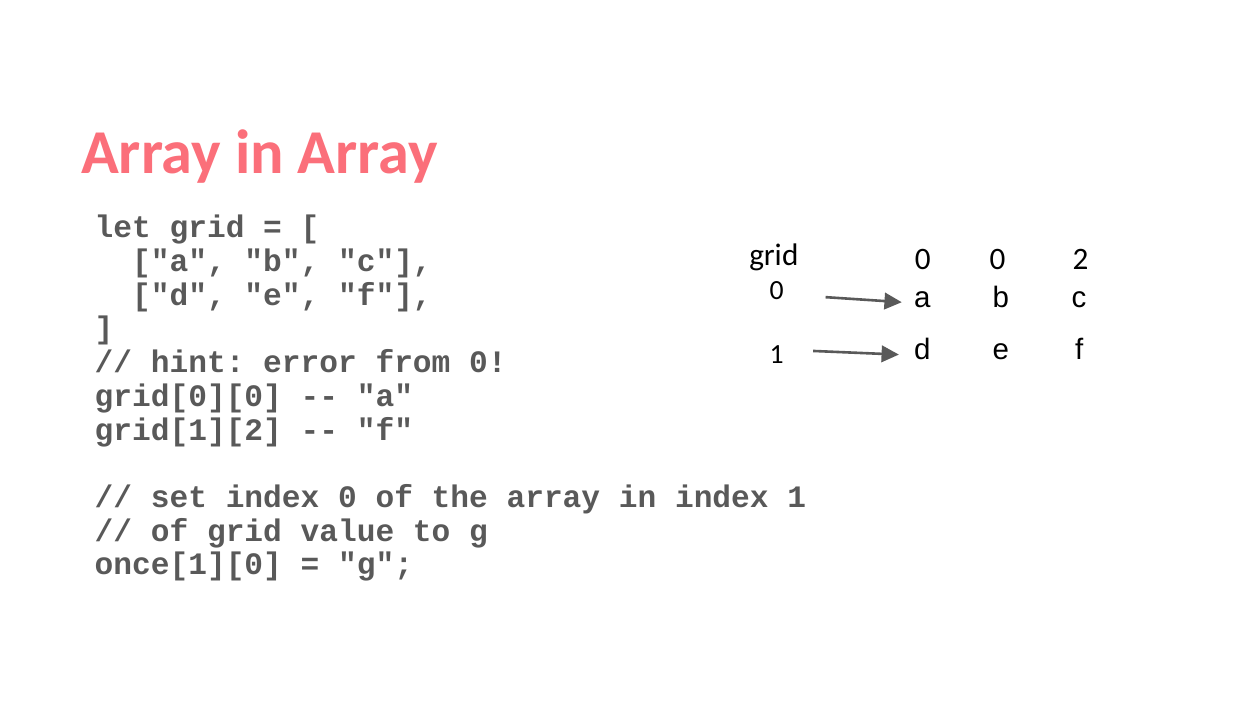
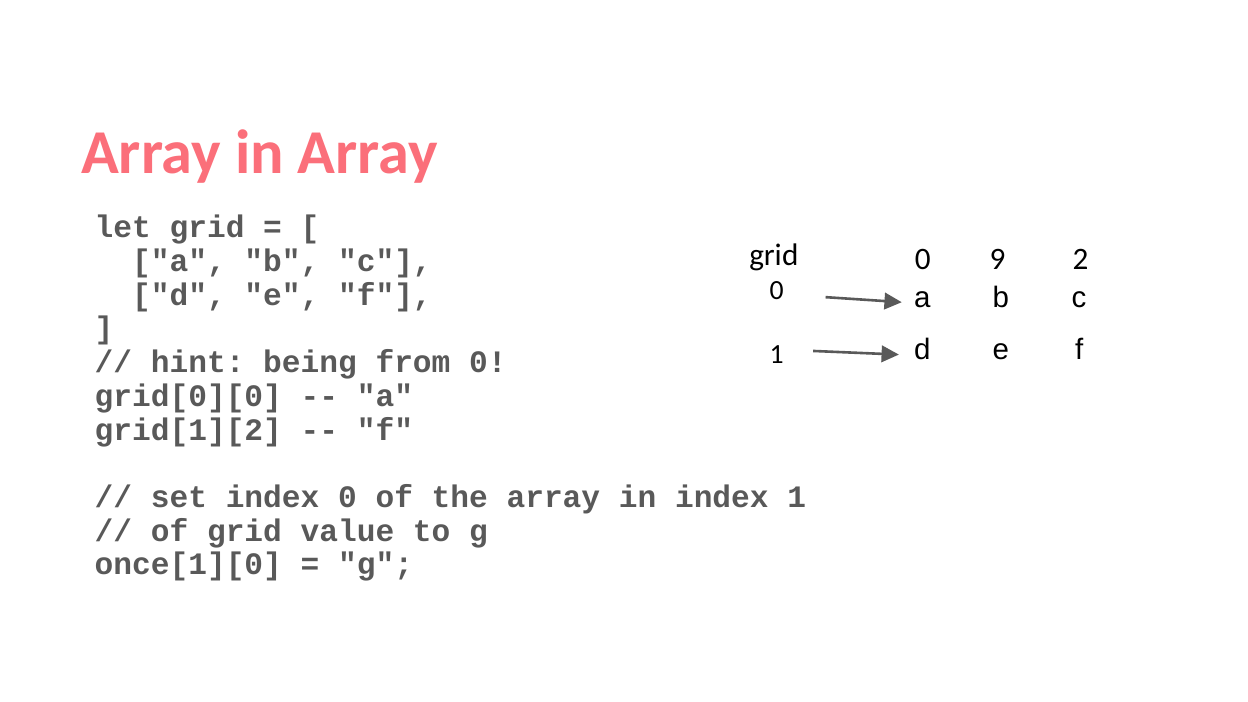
0 0: 0 -> 9 (997, 259)
error: error -> being (310, 362)
